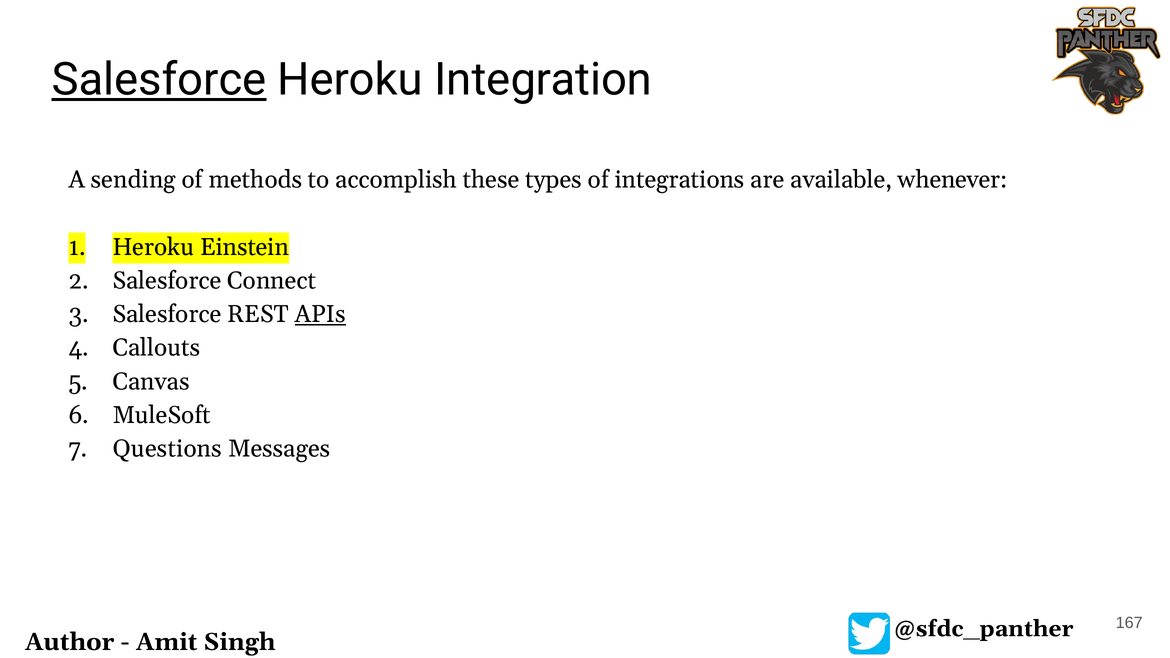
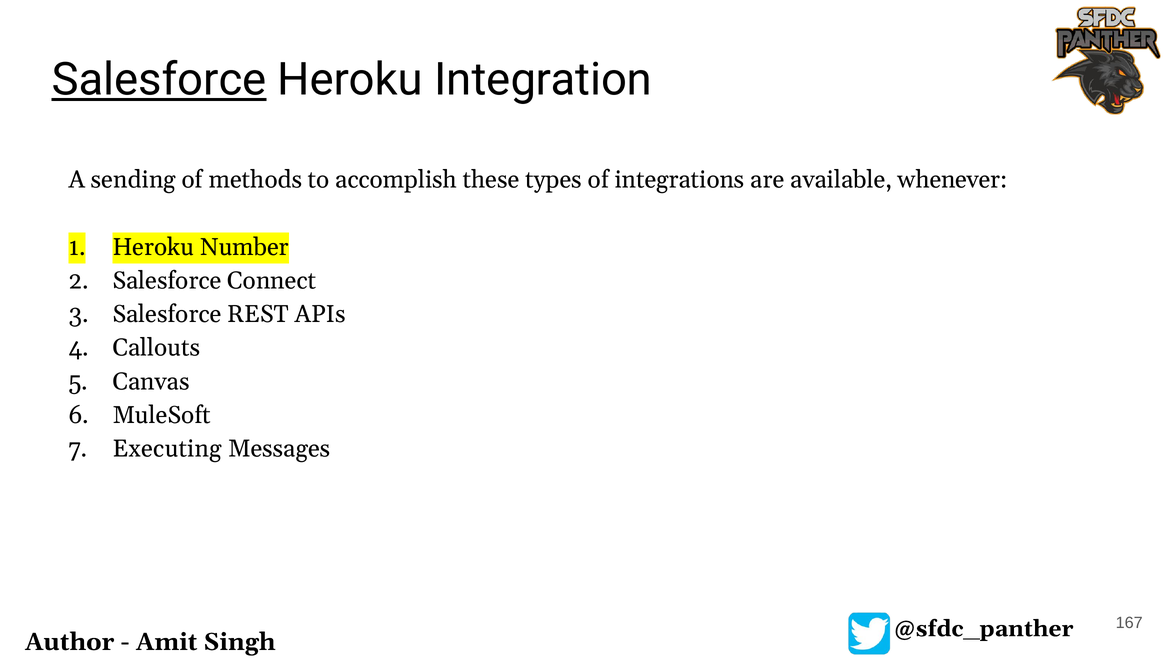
Einstein: Einstein -> Number (244, 247)
APIs underline: present -> none (320, 314)
Questions: Questions -> Executing (167, 449)
